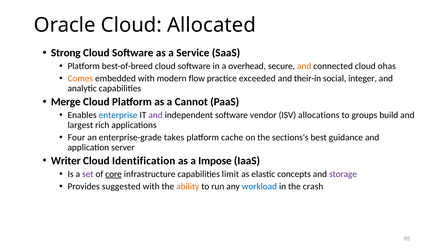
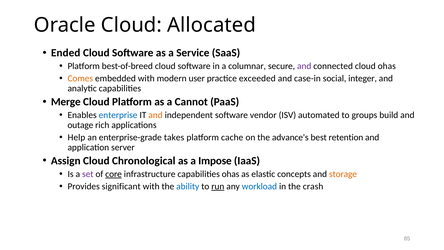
Strong: Strong -> Ended (66, 53)
overhead: overhead -> columnar (247, 66)
and colour: orange -> purple (304, 66)
flow: flow -> user (197, 78)
their-in: their-in -> case-in (307, 78)
and colour: purple -> orange (156, 115)
allocations: allocations -> automated (319, 115)
largest: largest -> outage (80, 125)
Four: Four -> Help (76, 137)
sections's: sections's -> advance's (290, 137)
guidance: guidance -> retention (346, 137)
Writer: Writer -> Assign (66, 161)
Identification: Identification -> Chronological (144, 161)
capabilities limit: limit -> ohas (231, 174)
storage colour: purple -> orange (343, 174)
suggested: suggested -> significant (121, 186)
ability colour: orange -> blue (188, 186)
run underline: none -> present (218, 186)
